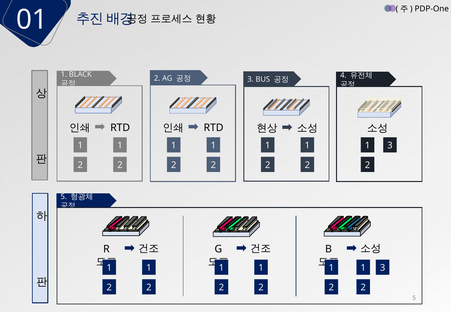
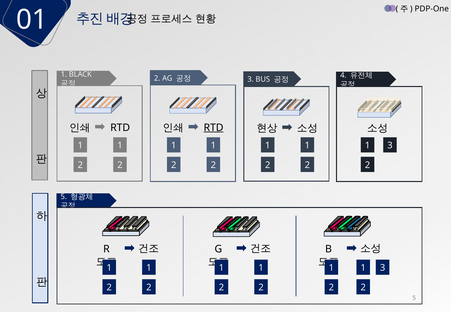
RTD underline: none -> present (214, 128)
